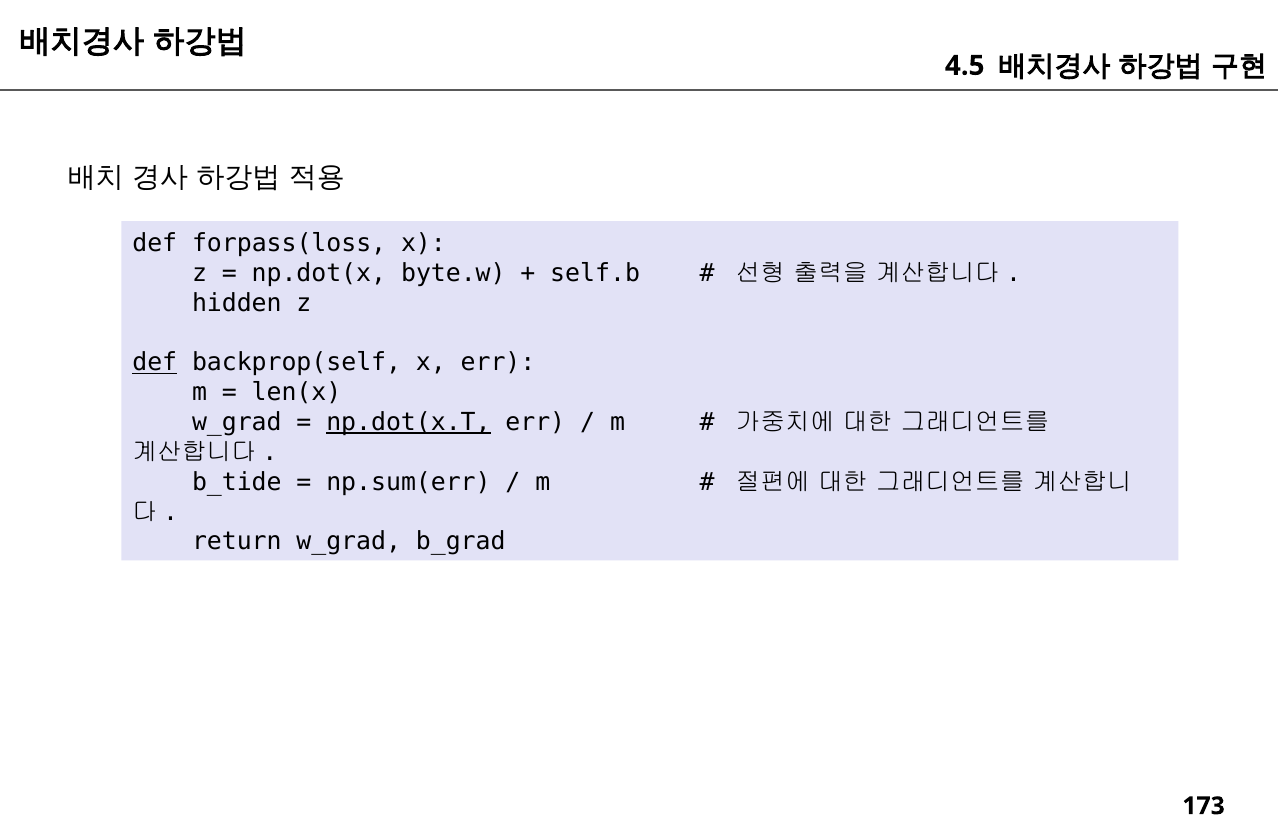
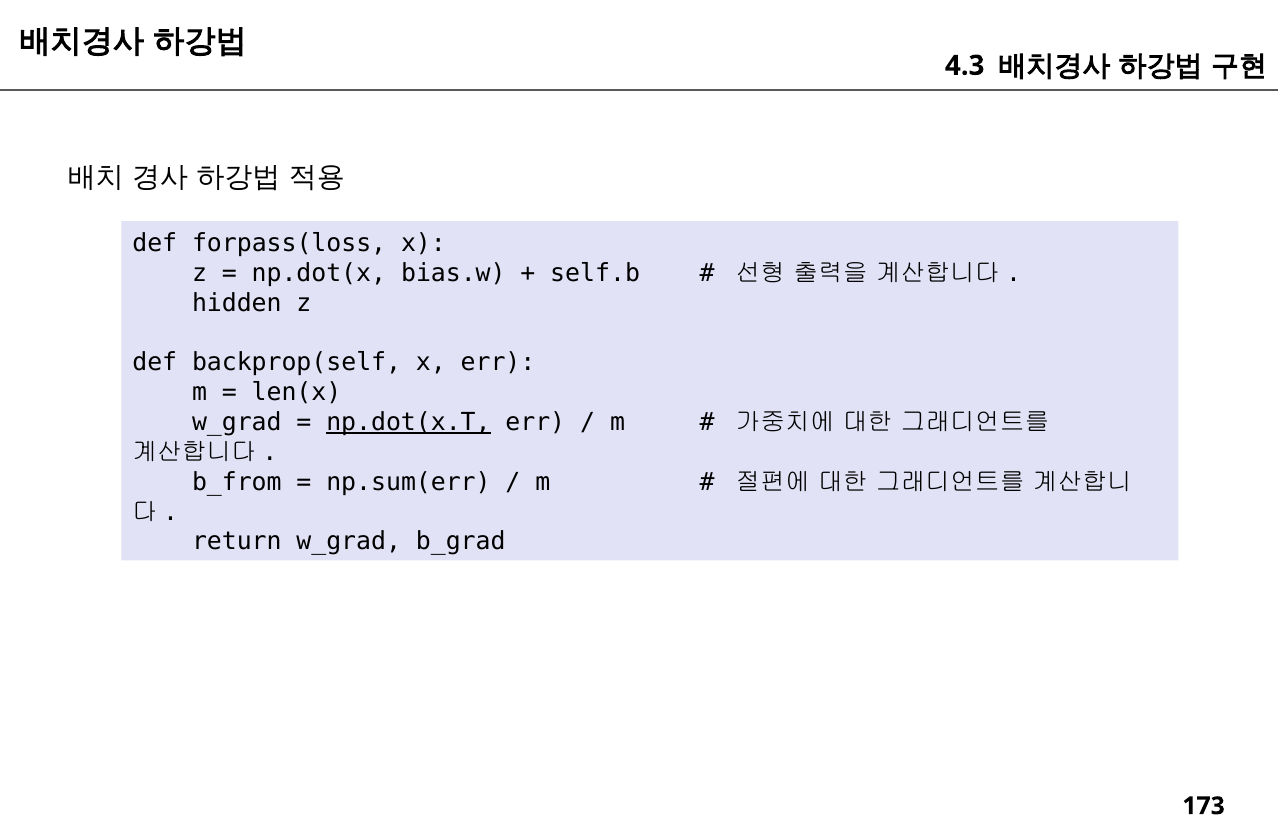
4.5: 4.5 -> 4.3 (965, 66)
byte.w: byte.w -> bias.w (453, 273)
def underline: present -> none (155, 362)
b_tide: b_tide -> b_from (237, 482)
